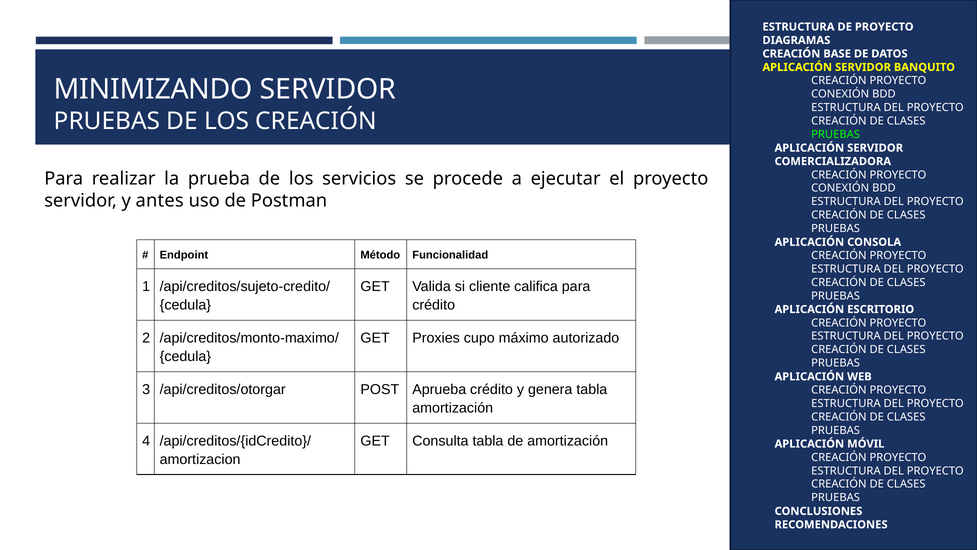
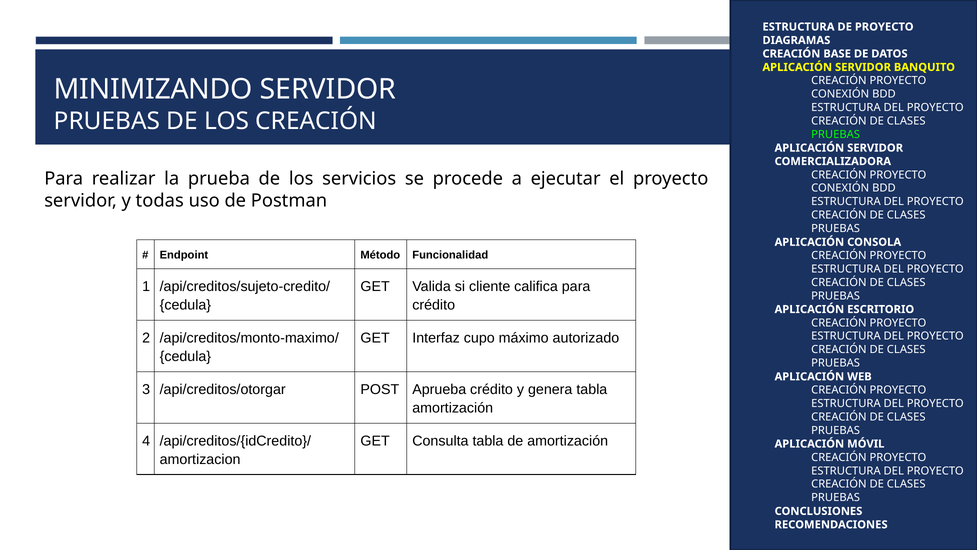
antes: antes -> todas (160, 201)
Proxies: Proxies -> Interfaz (436, 338)
